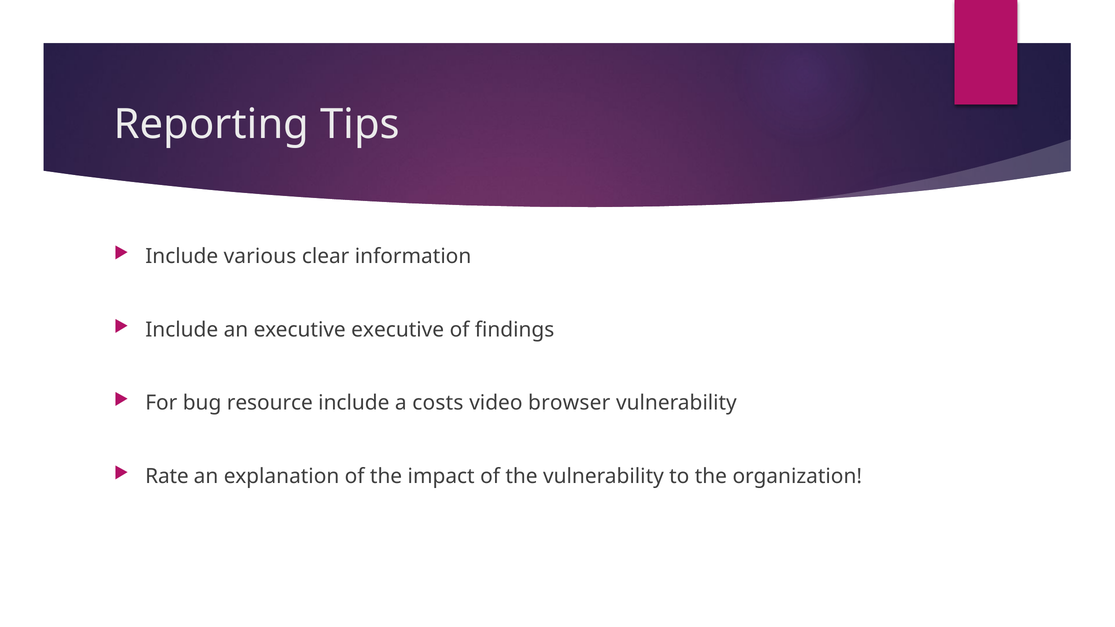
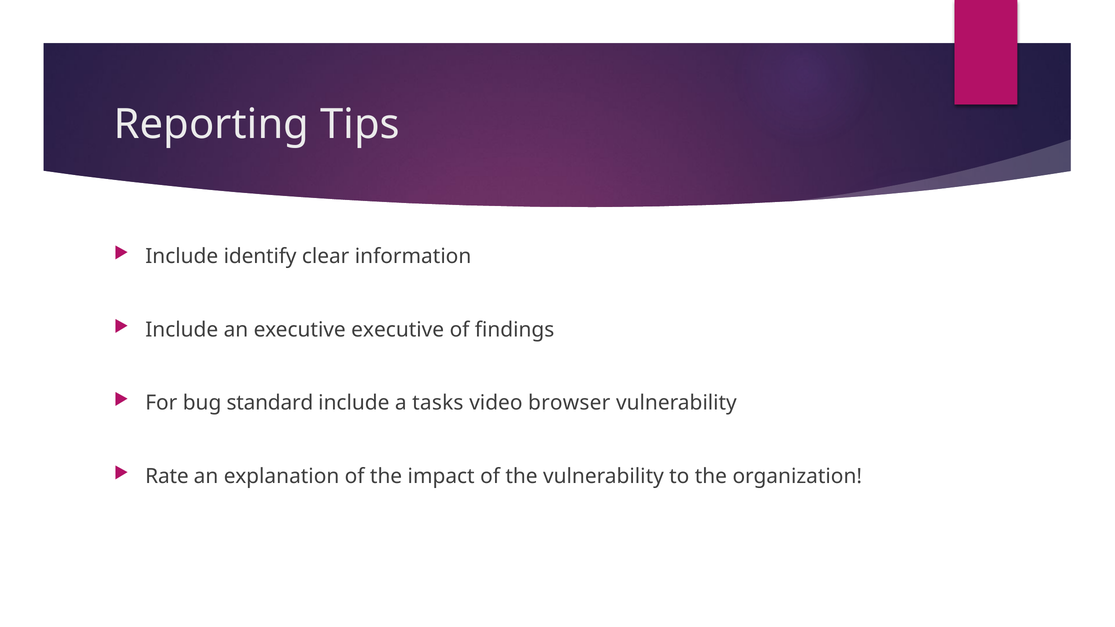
various: various -> identify (260, 256)
resource: resource -> standard (270, 403)
costs: costs -> tasks (438, 403)
